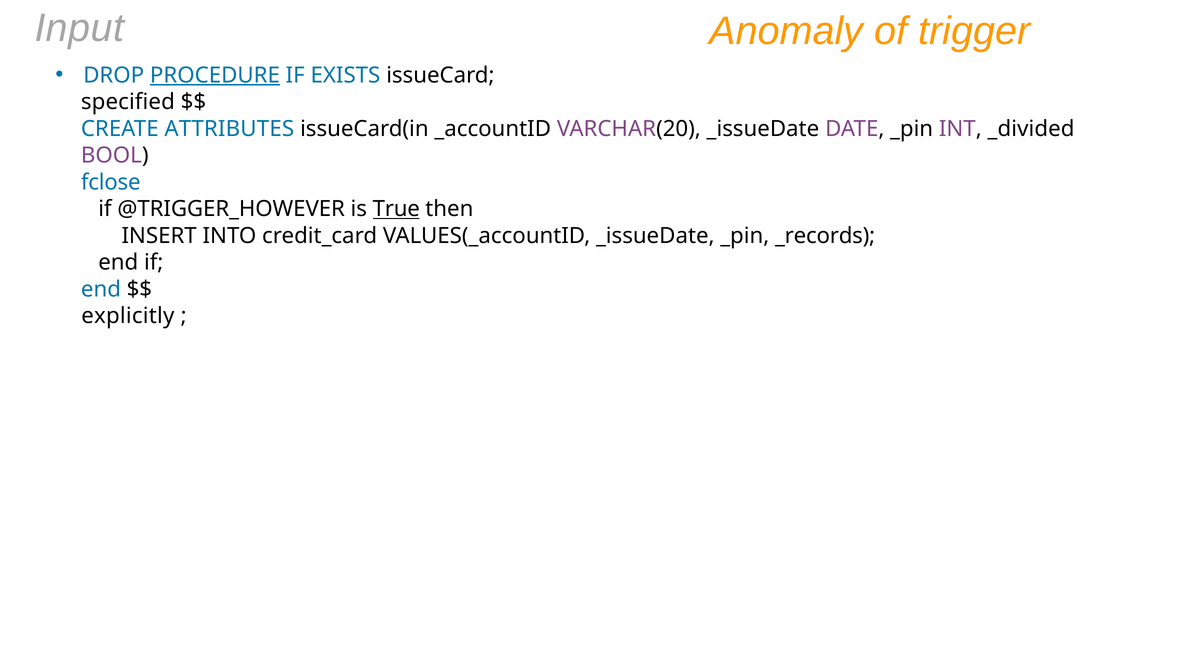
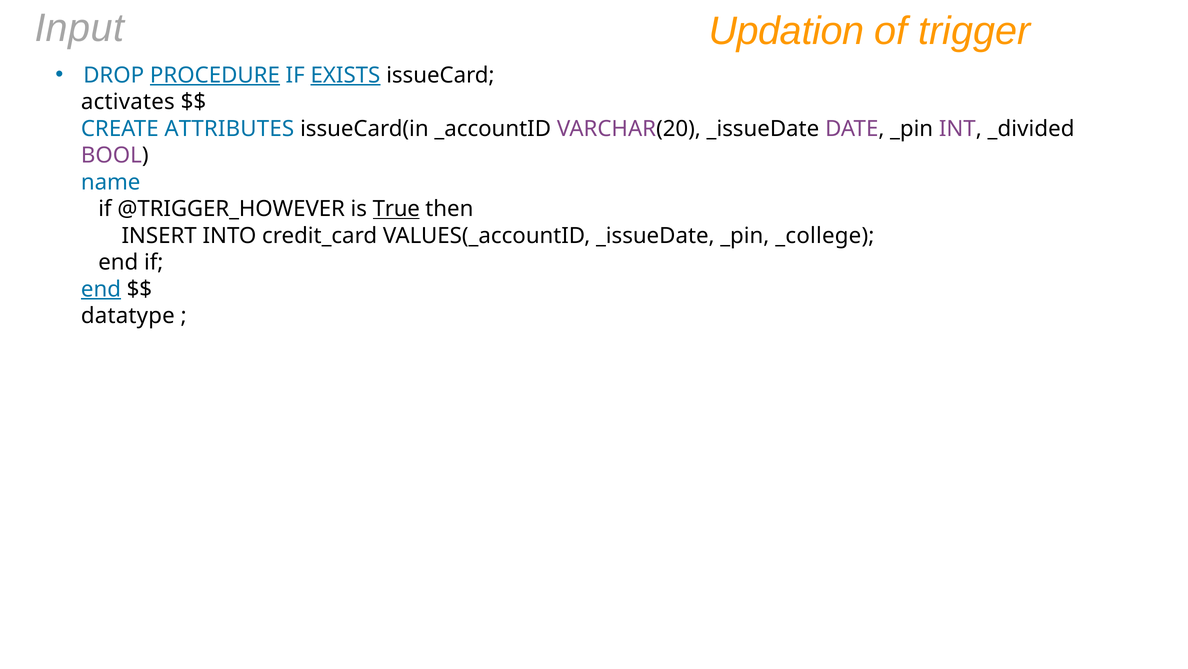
Anomaly: Anomaly -> Updation (786, 31)
EXISTS underline: none -> present (345, 75)
specified: specified -> activates (128, 102)
fclose: fclose -> name (111, 182)
_records: _records -> _college (825, 235)
end underline: none -> present (101, 289)
explicitly: explicitly -> datatype (128, 316)
